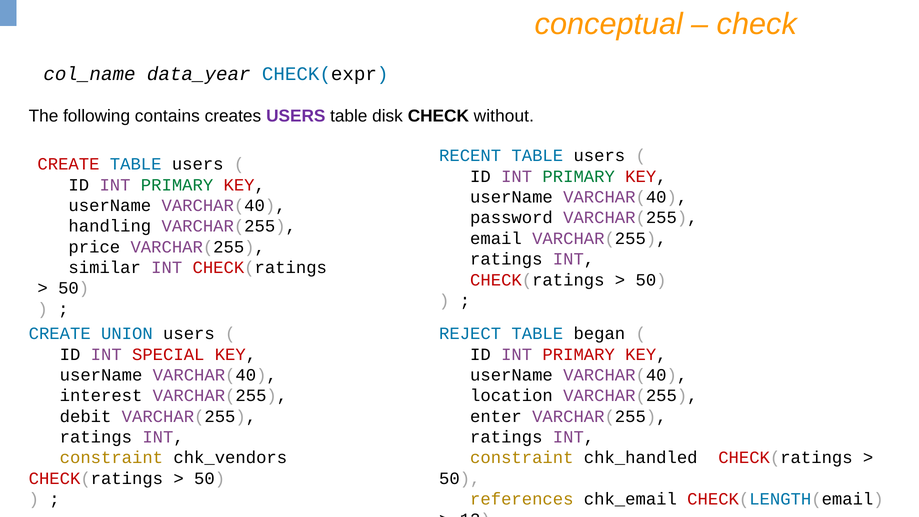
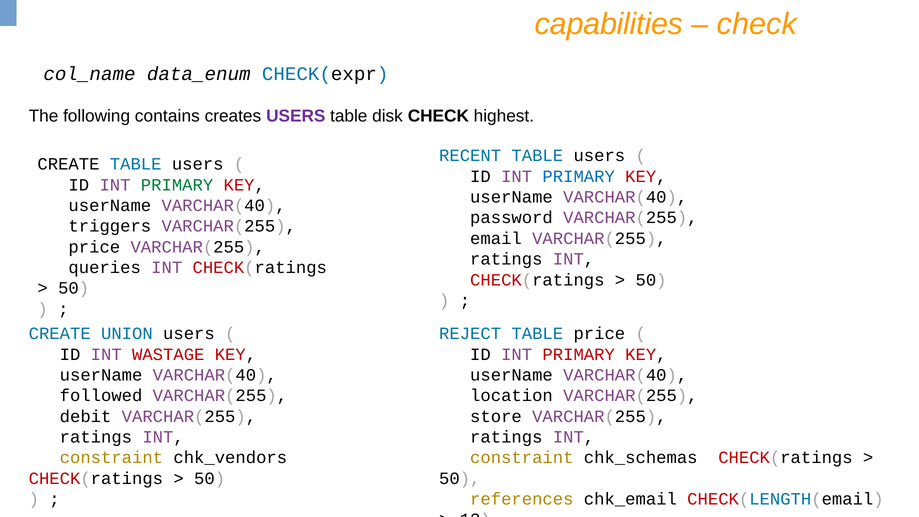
conceptual: conceptual -> capabilities (609, 24)
data_year: data_year -> data_enum (199, 74)
without: without -> highest (504, 116)
CREATE colour: red -> black (68, 164)
PRIMARY colour: green -> blue (579, 176)
handling: handling -> triggers (110, 226)
similar: similar -> queries (105, 268)
TABLE began: began -> price (599, 334)
SPECIAL: SPECIAL -> WASTAGE (168, 354)
interest: interest -> followed (101, 396)
enter: enter -> store (496, 416)
chk_handled: chk_handled -> chk_schemas (641, 458)
